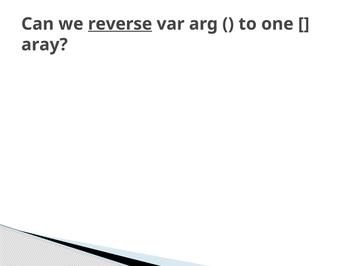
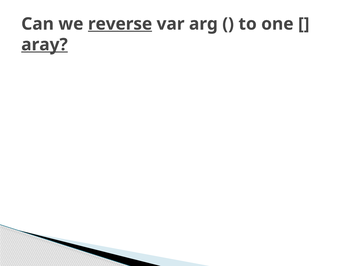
aray underline: none -> present (44, 45)
